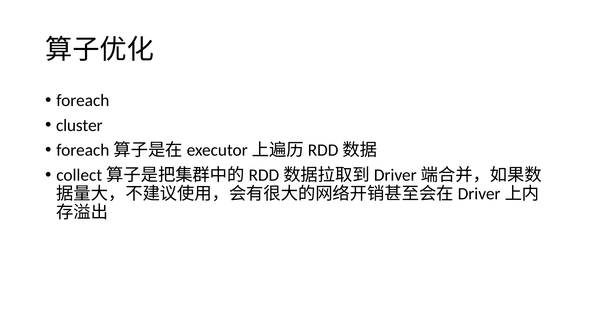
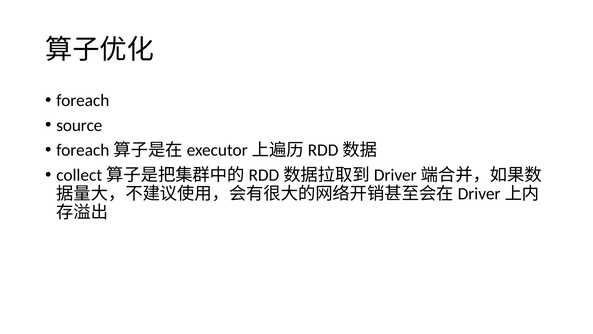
cluster: cluster -> source (79, 125)
